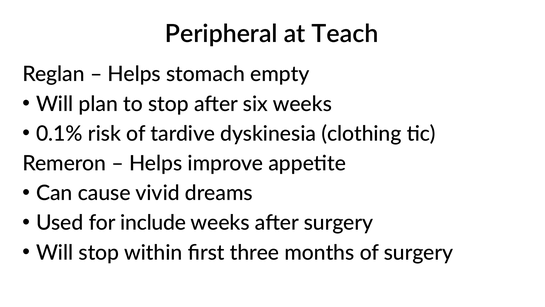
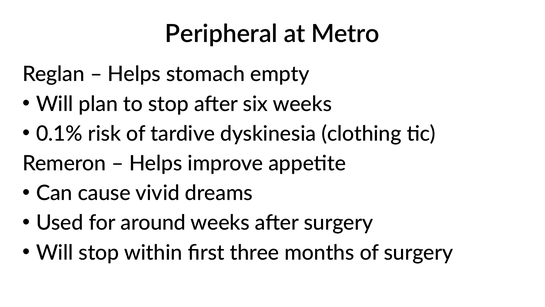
Teach: Teach -> Metro (345, 34)
include: include -> around (153, 223)
